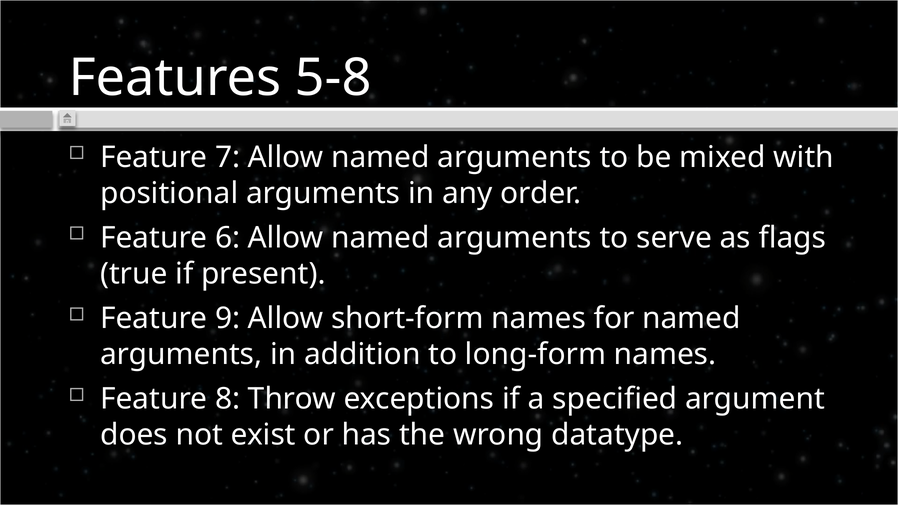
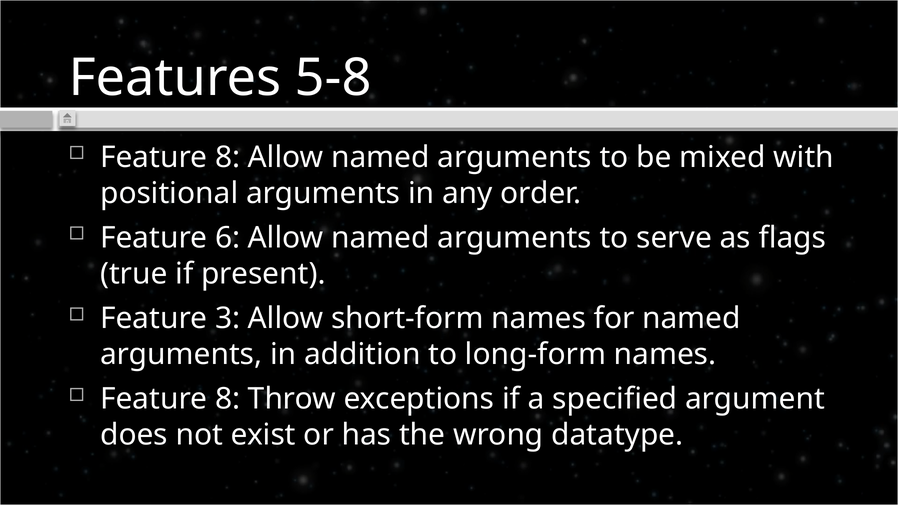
7: 7 -> 8 (228, 157)
9: 9 -> 3 (228, 318)
